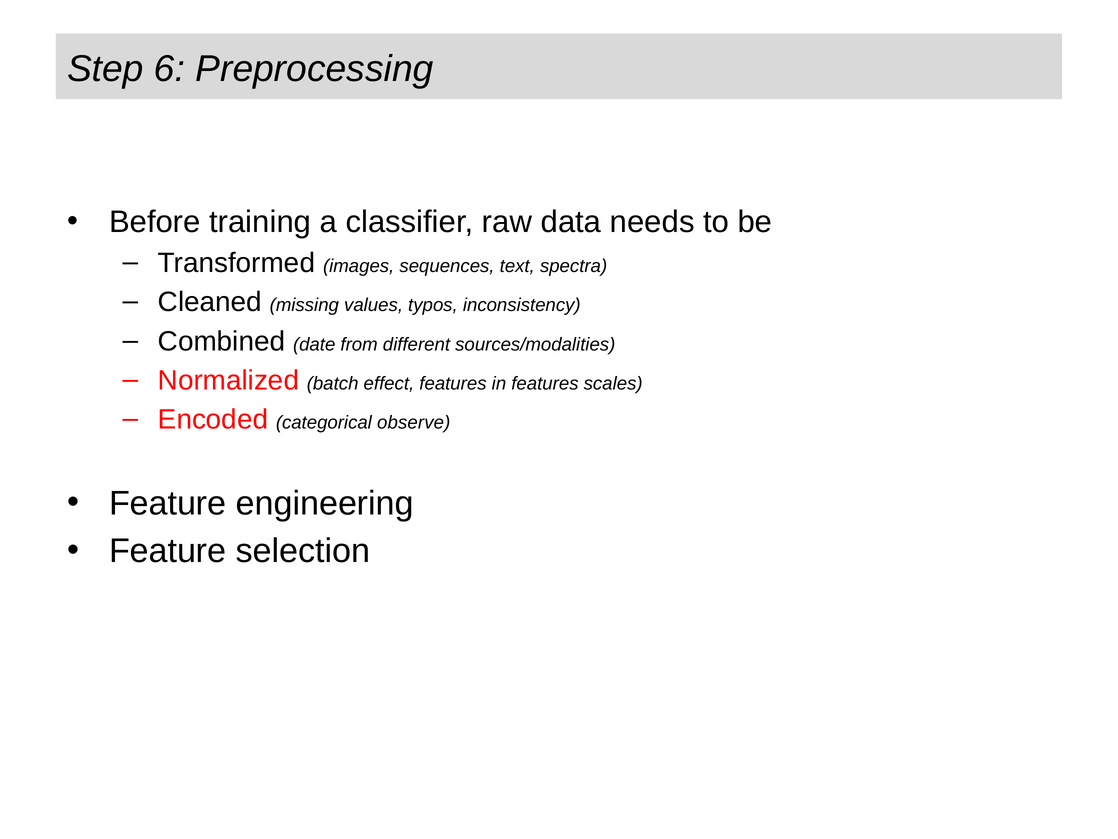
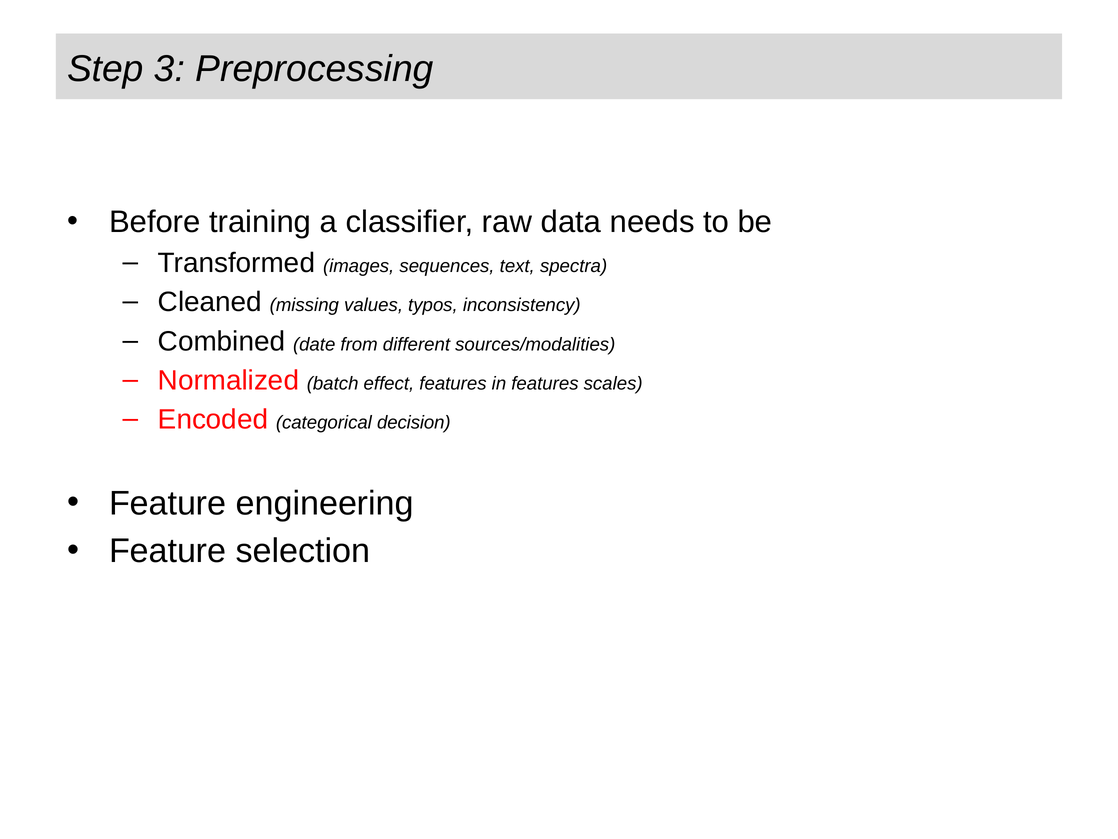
6: 6 -> 3 (169, 69)
observe: observe -> decision (414, 422)
